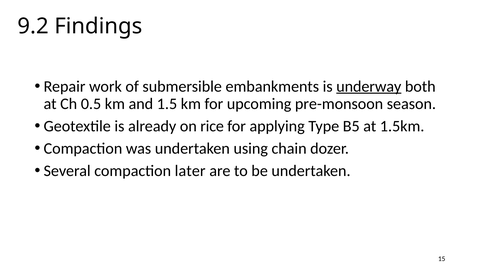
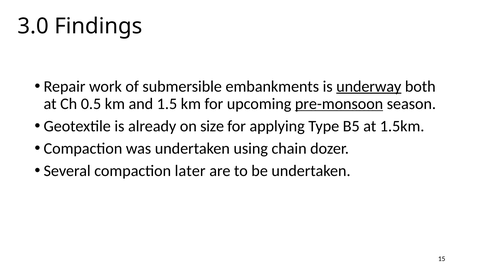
9.2: 9.2 -> 3.0 (33, 26)
pre-monsoon underline: none -> present (339, 104)
rice: rice -> size (212, 126)
